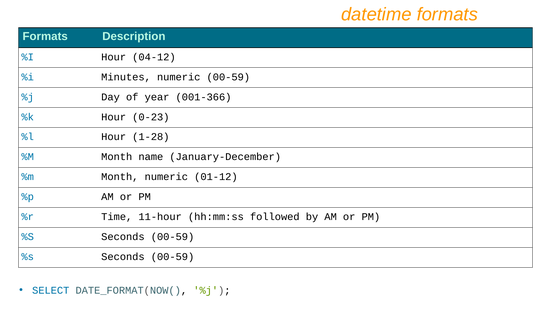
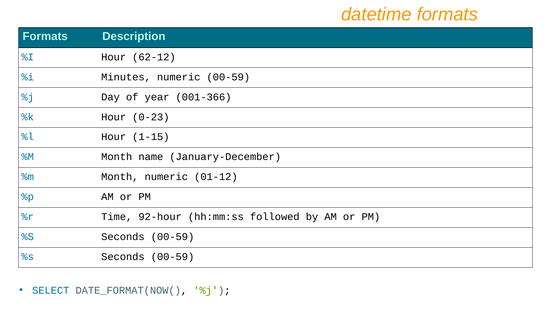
04-12: 04-12 -> 62-12 (154, 57)
1-28: 1-28 -> 1-15 (151, 137)
11-hour: 11-hour -> 92-hour (160, 217)
